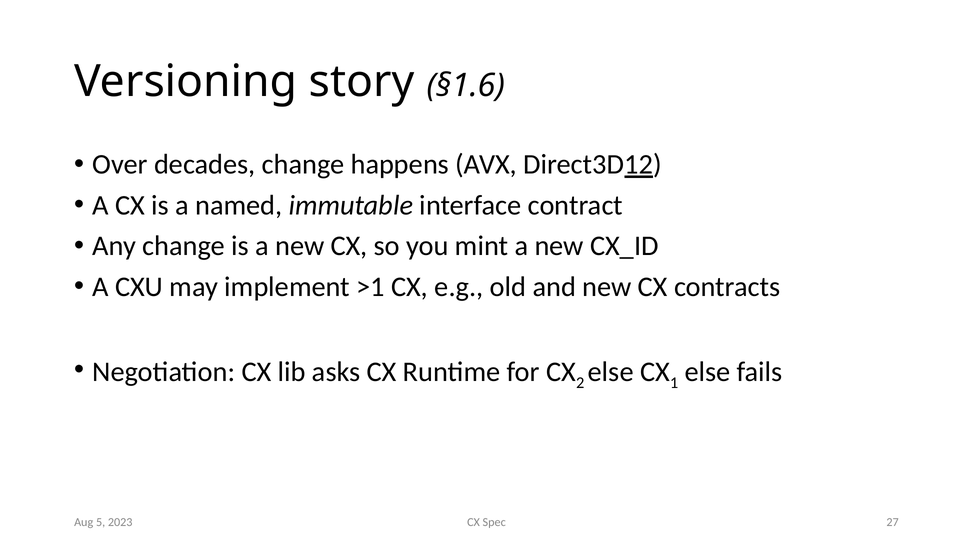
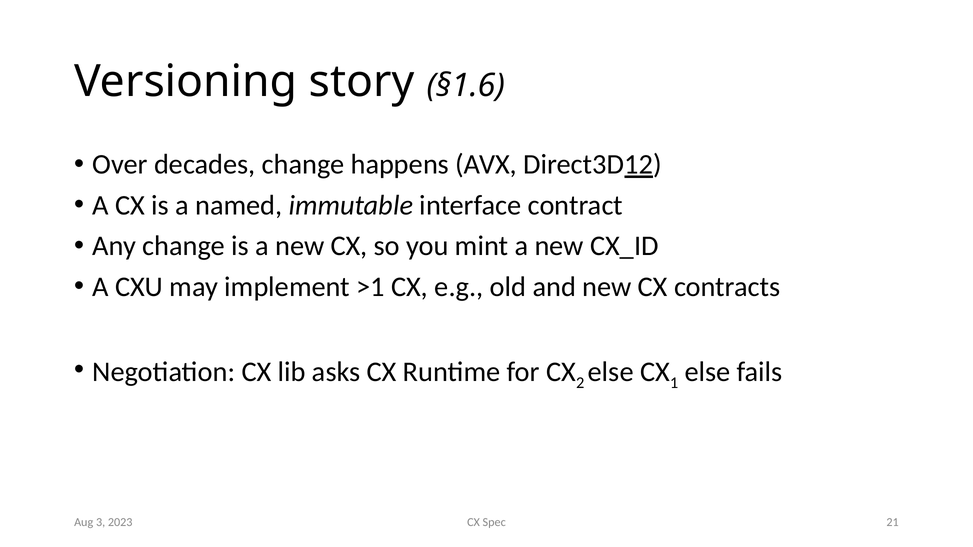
27: 27 -> 21 (893, 523)
5: 5 -> 3 (101, 523)
